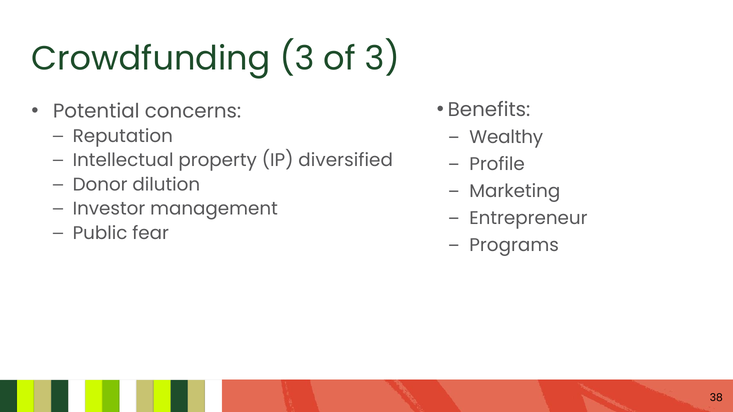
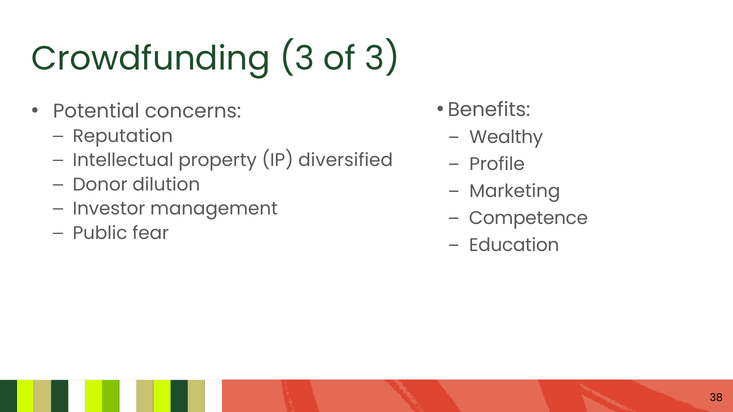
Entrepreneur: Entrepreneur -> Competence (529, 218)
Programs: Programs -> Education (514, 245)
